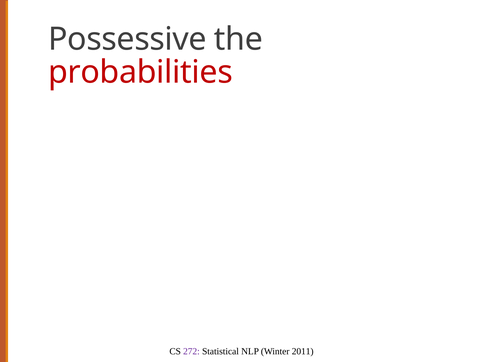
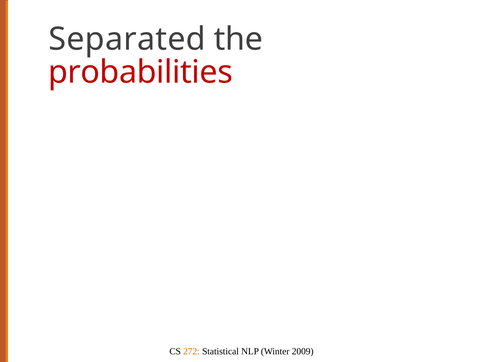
Possessive: Possessive -> Separated (127, 39)
272 colour: purple -> orange (191, 351)
2011: 2011 -> 2009 (303, 351)
